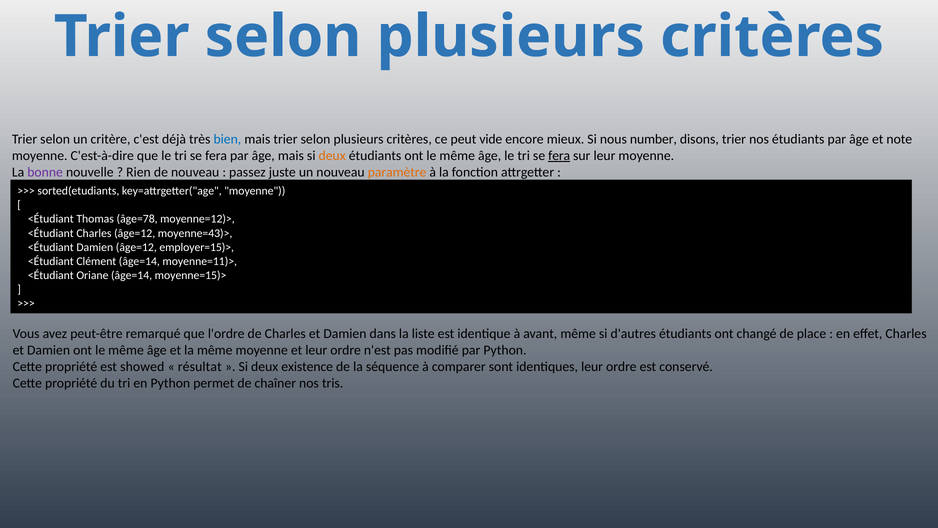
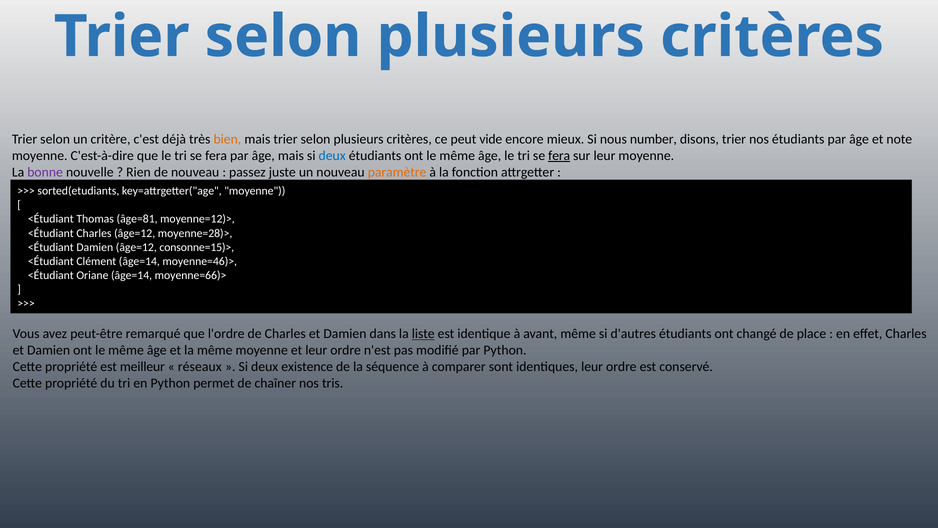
bien colour: blue -> orange (227, 139)
deux colour: orange -> blue (332, 156)
âge=78: âge=78 -> âge=81 (137, 219)
moyenne=43)>: moyenne=43)> -> moyenne=28)> (195, 233)
employer=15)>: employer=15)> -> consonne=15)> (197, 247)
moyenne=11)>: moyenne=11)> -> moyenne=46)> (200, 261)
moyenne=15)>: moyenne=15)> -> moyenne=66)> (191, 275)
liste underline: none -> present (423, 334)
showed: showed -> meilleur (142, 366)
résultat: résultat -> réseaux (200, 366)
